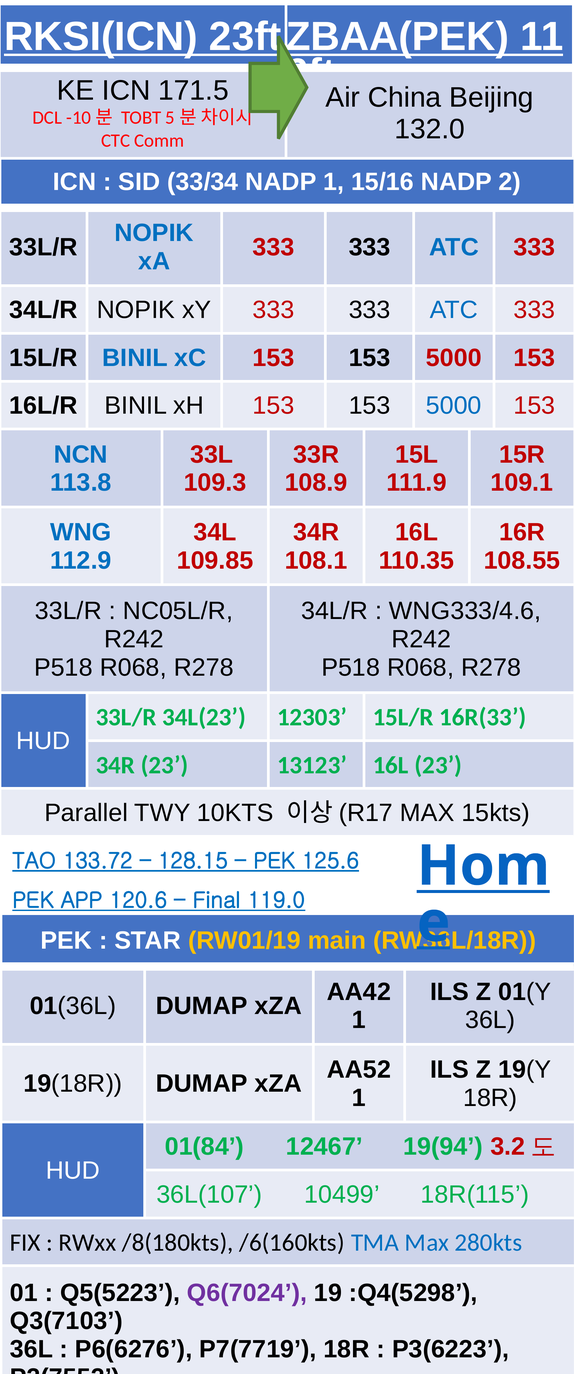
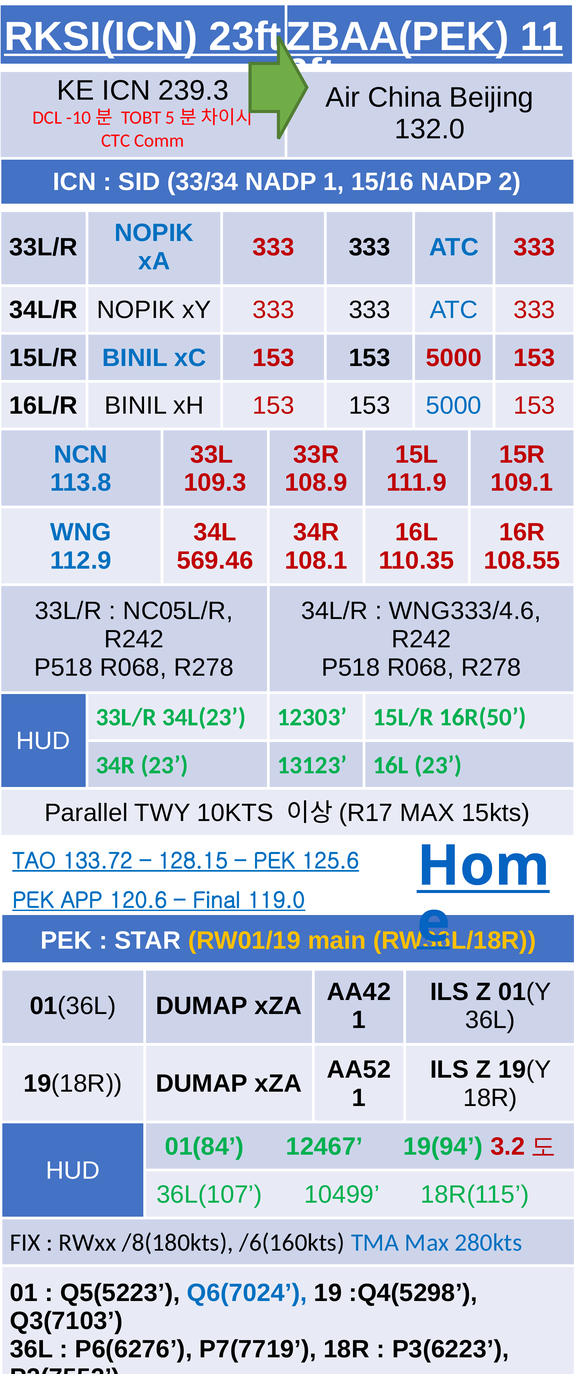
171.5: 171.5 -> 239.3 (193, 91)
109.85: 109.85 -> 569.46 (215, 560)
16R(33: 16R(33 -> 16R(50 (483, 717)
Q6(7024 colour: purple -> blue (247, 1292)
